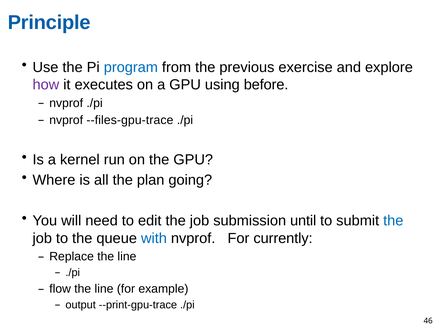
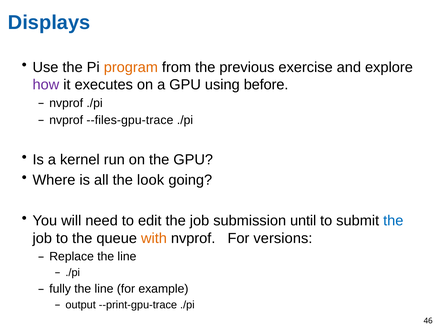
Principle: Principle -> Displays (49, 23)
program colour: blue -> orange (131, 67)
plan: plan -> look (151, 180)
with colour: blue -> orange (154, 238)
currently: currently -> versions (283, 238)
flow: flow -> fully (60, 289)
